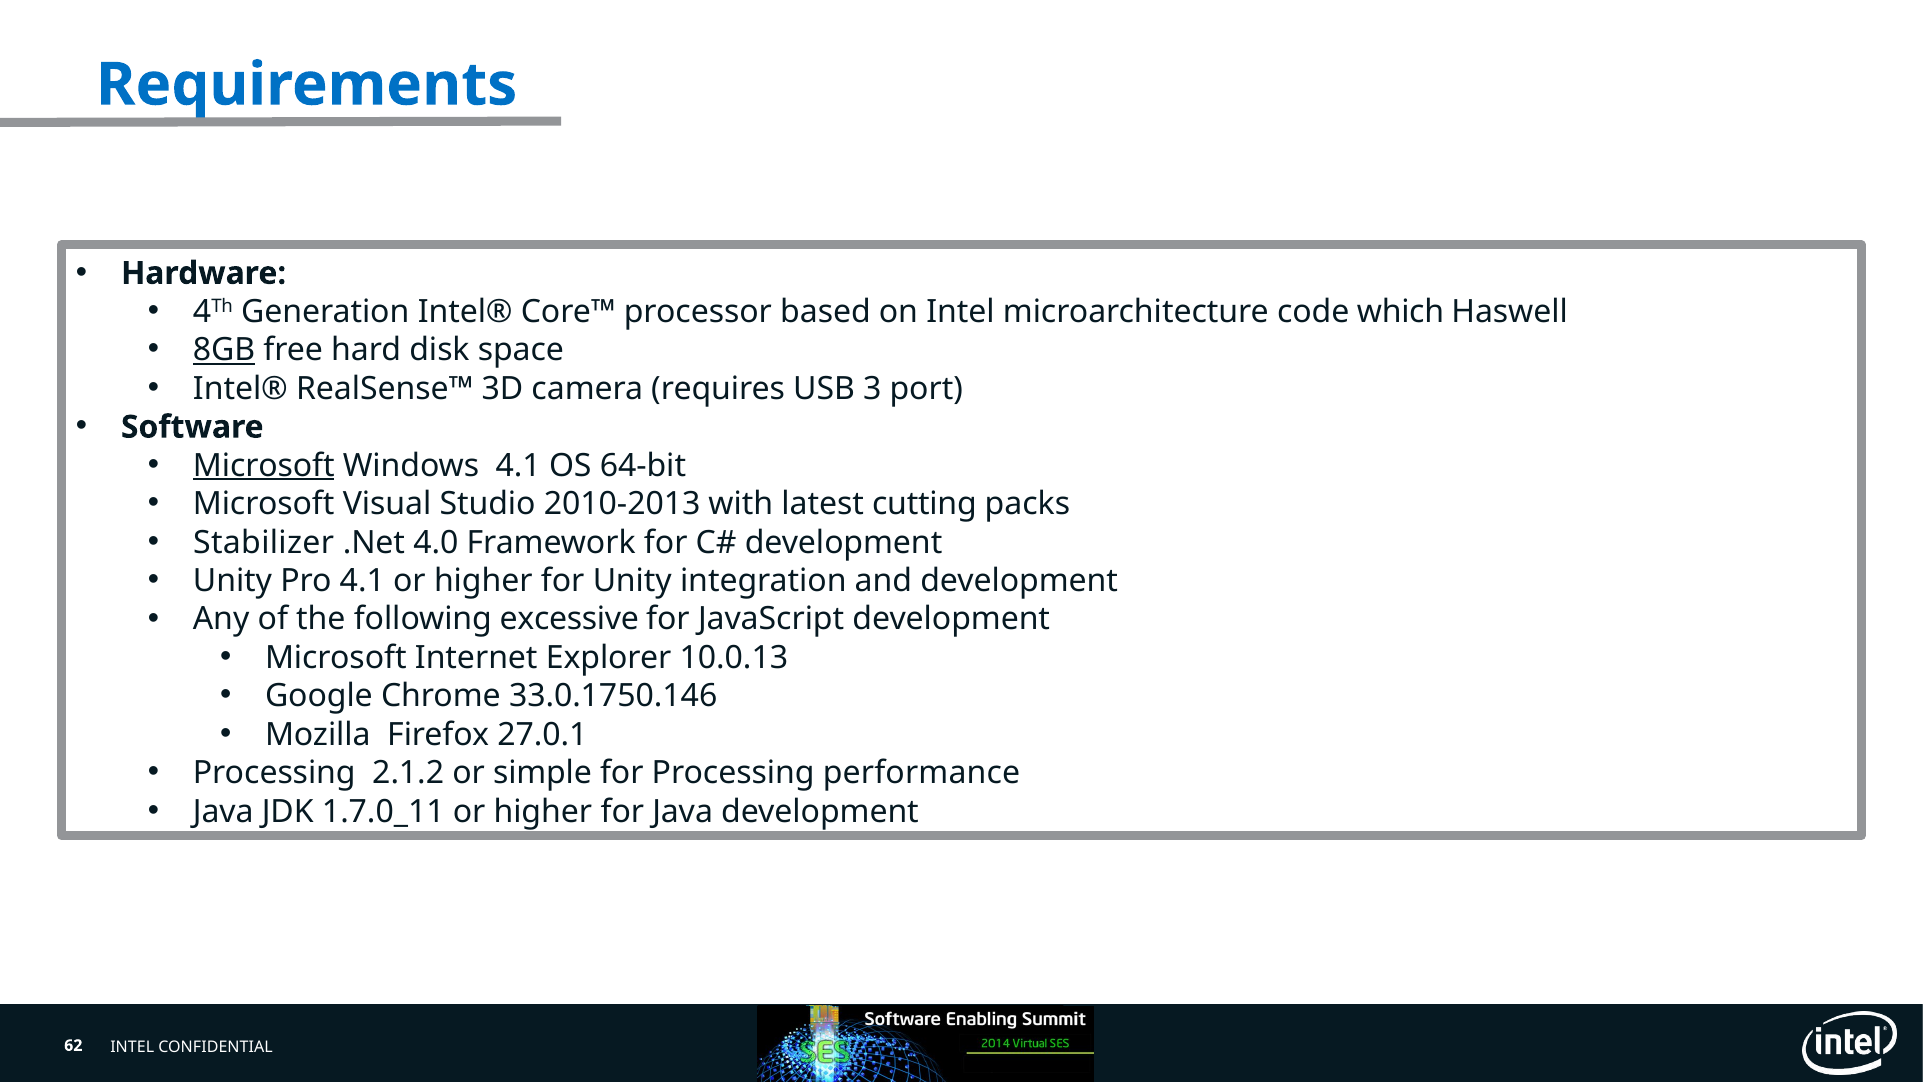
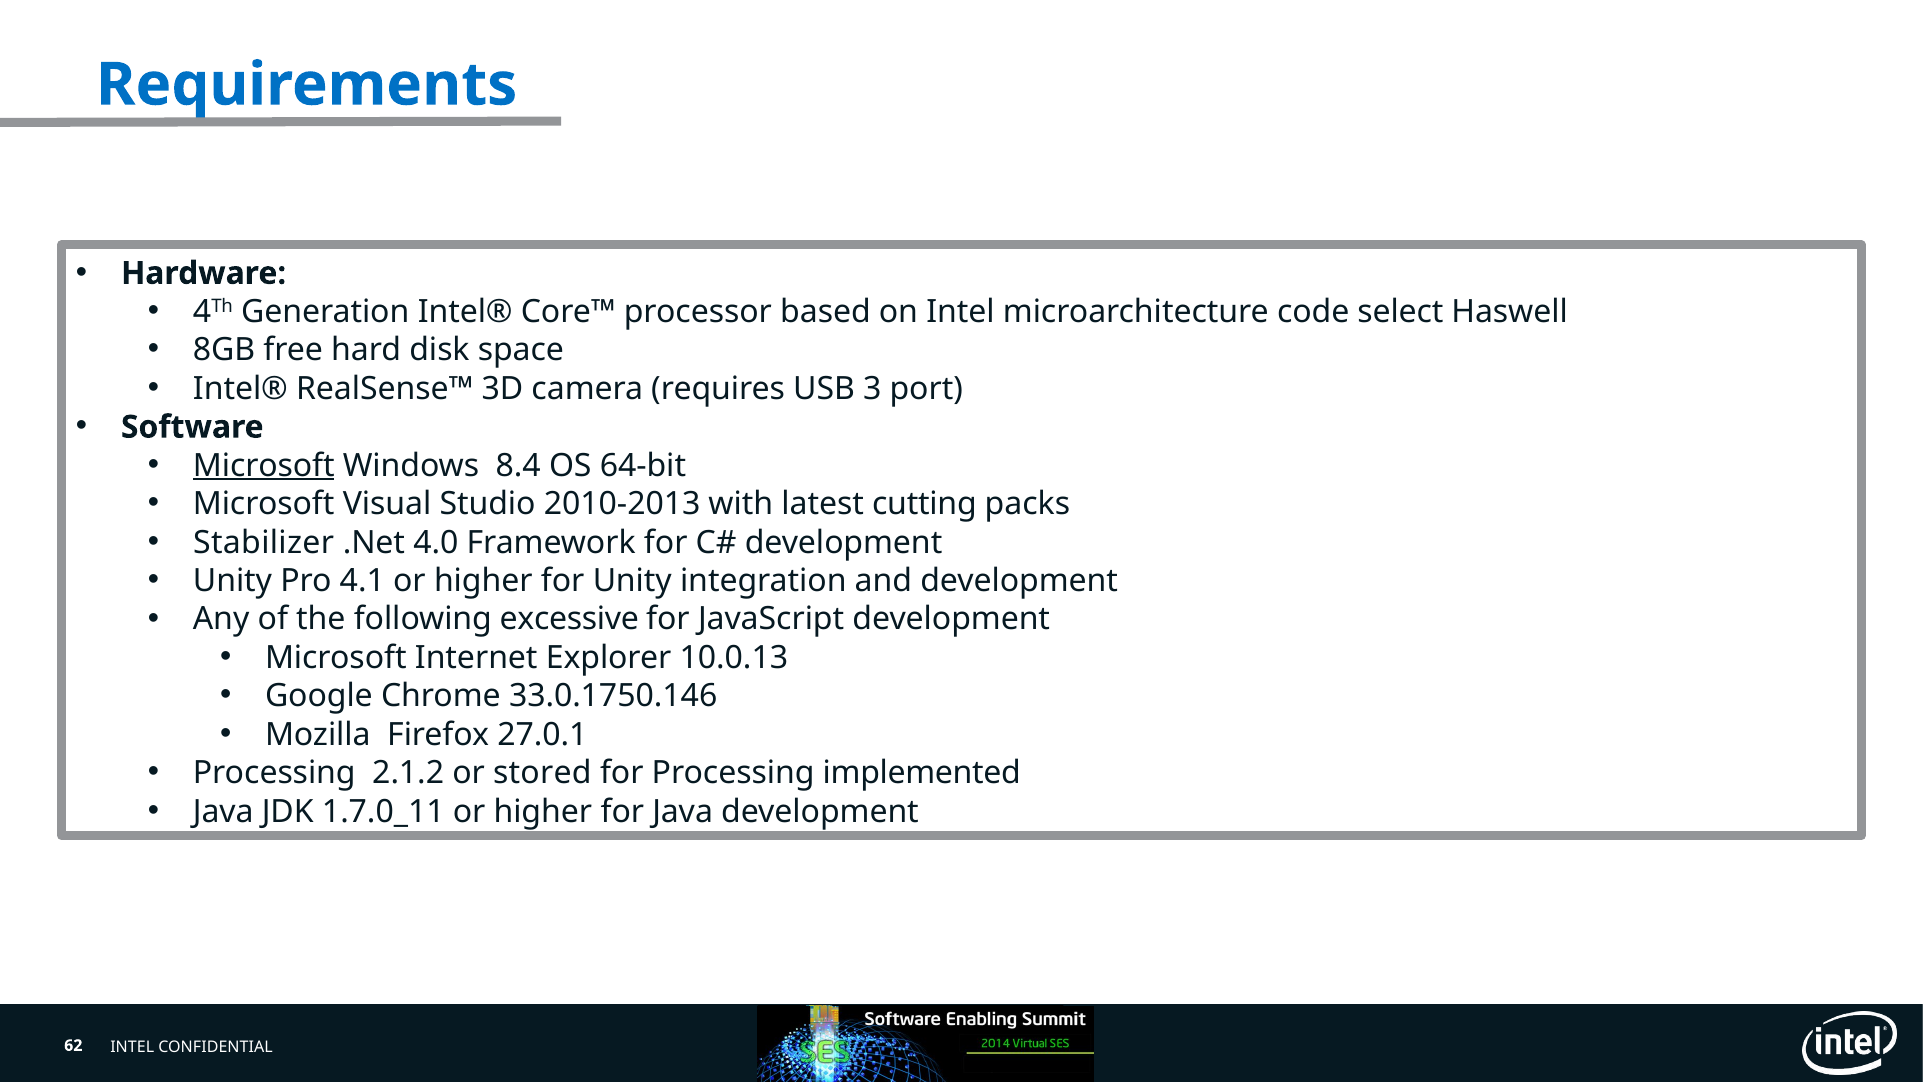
which: which -> select (1400, 312)
8GB underline: present -> none (224, 350)
Windows 4.1: 4.1 -> 8.4 (518, 465)
simple: simple -> stored (542, 773)
performance: performance -> implemented (922, 773)
